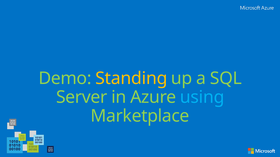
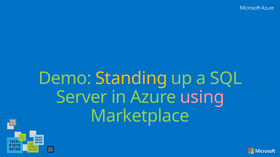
using colour: light blue -> pink (202, 97)
